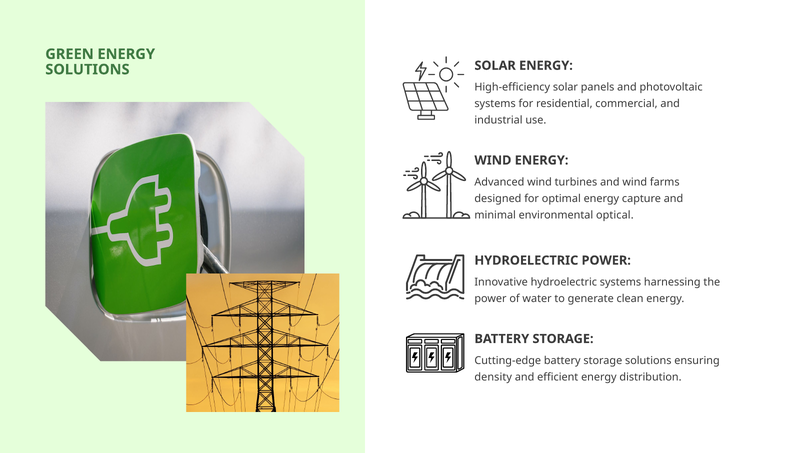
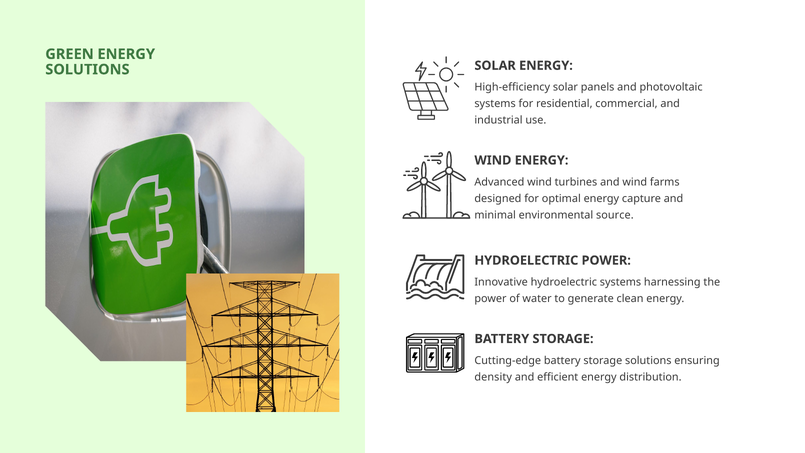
optical: optical -> source (615, 215)
